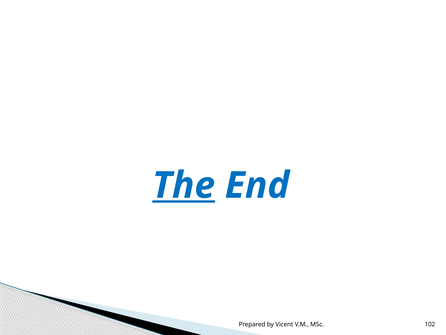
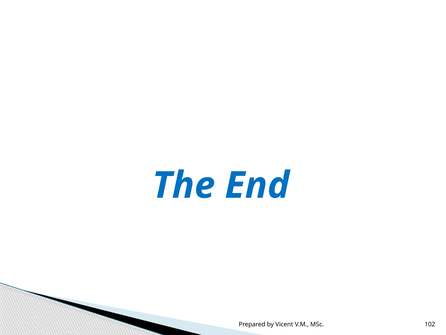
The underline: present -> none (184, 185)
